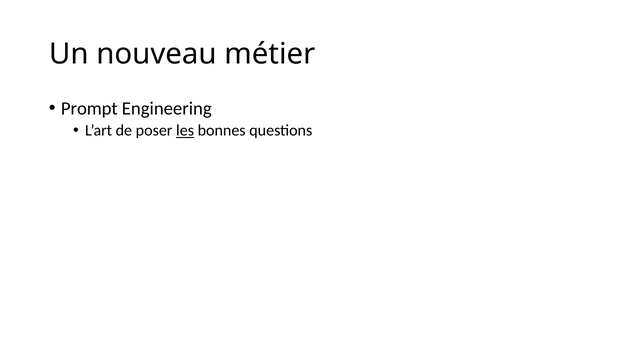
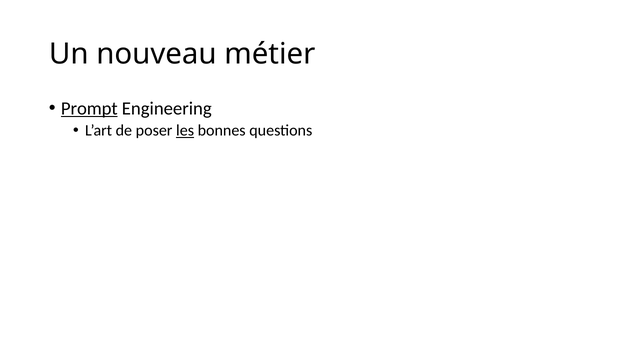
Prompt underline: none -> present (89, 109)
